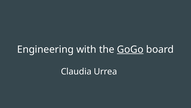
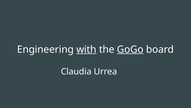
with underline: none -> present (86, 49)
